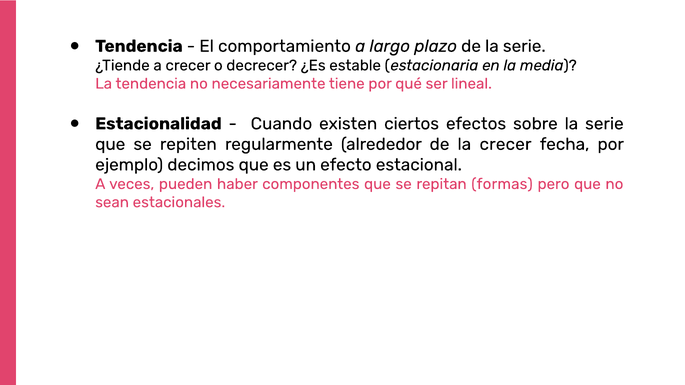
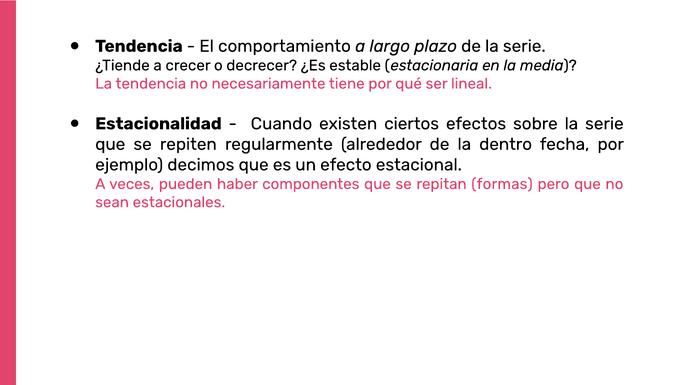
la crecer: crecer -> dentro (506, 144)
